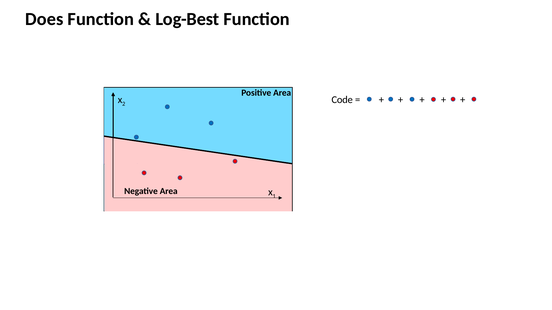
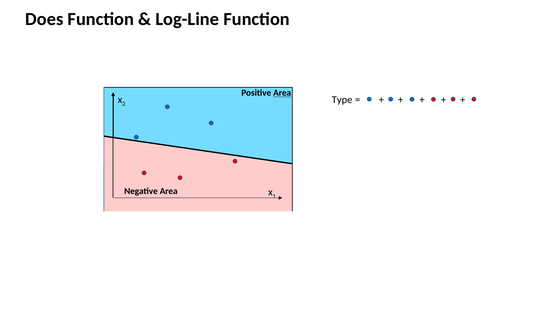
Log-Best: Log-Best -> Log-Line (187, 19)
Area underline: none -> present (282, 93)
Code: Code -> Type (342, 100)
